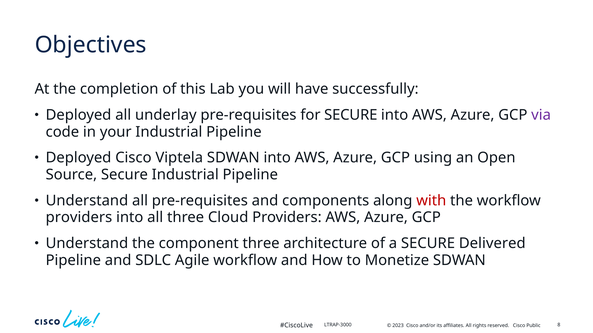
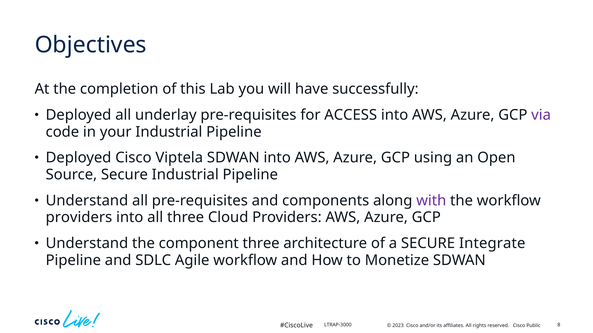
for SECURE: SECURE -> ACCESS (351, 115)
with colour: red -> purple (431, 201)
Delivered: Delivered -> Integrate (492, 244)
